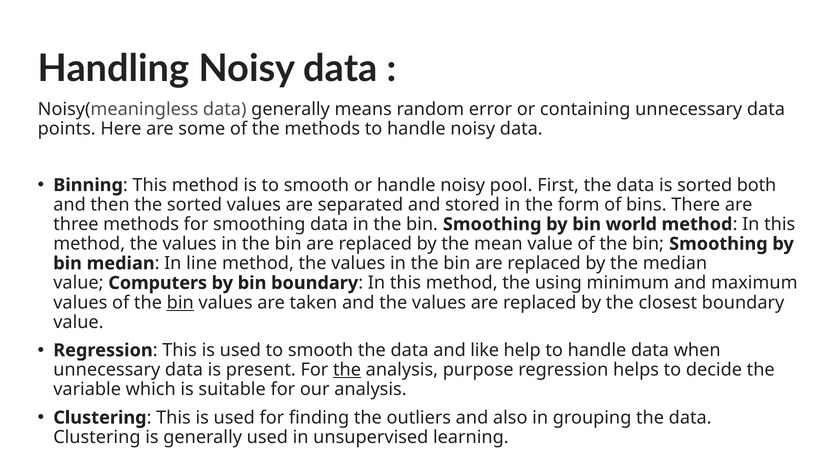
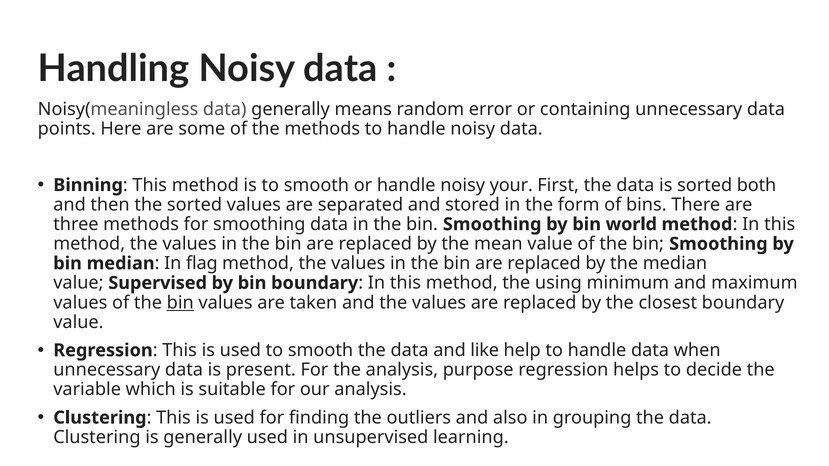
pool: pool -> your (511, 185)
line: line -> flag (202, 264)
Computers: Computers -> Supervised (158, 283)
the underline: present -> none (347, 370)
